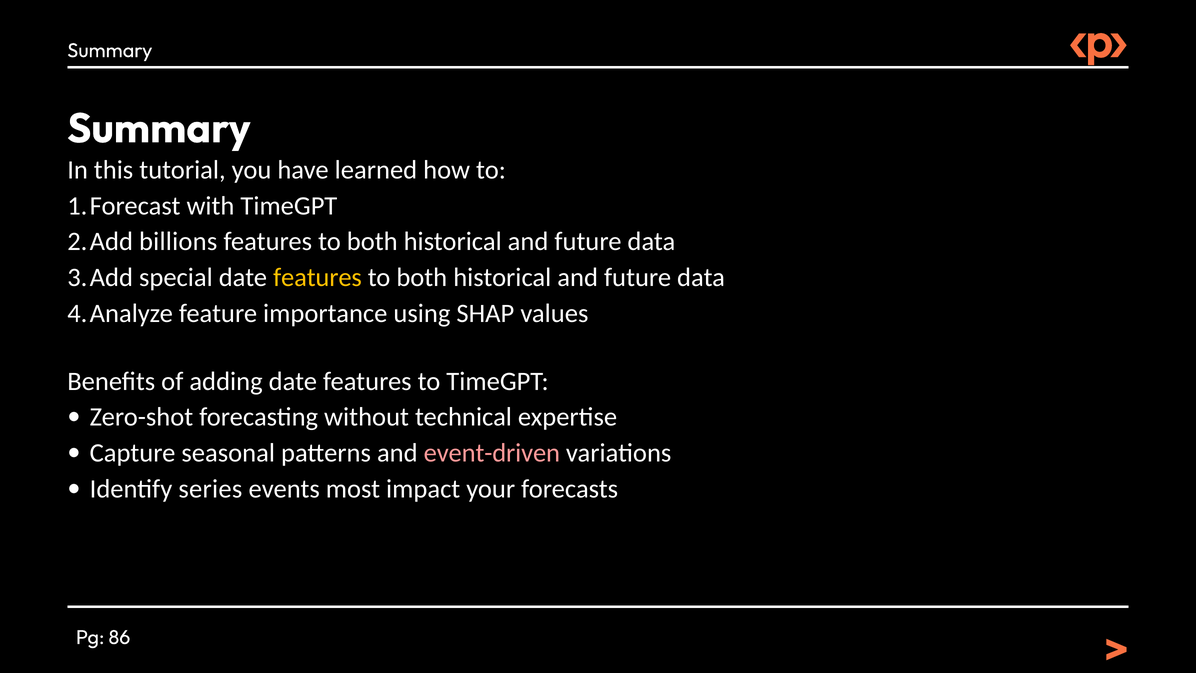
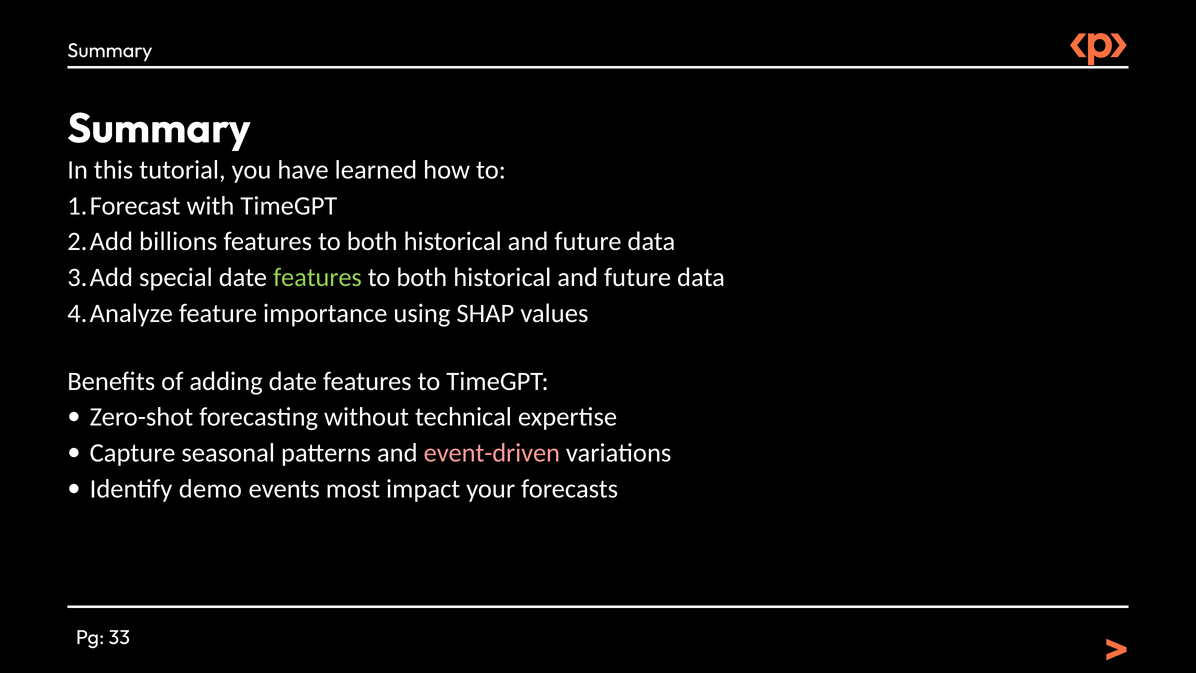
features colour: yellow -> light green (318, 277)
series: series -> demo (210, 489)
86: 86 -> 33 (119, 637)
